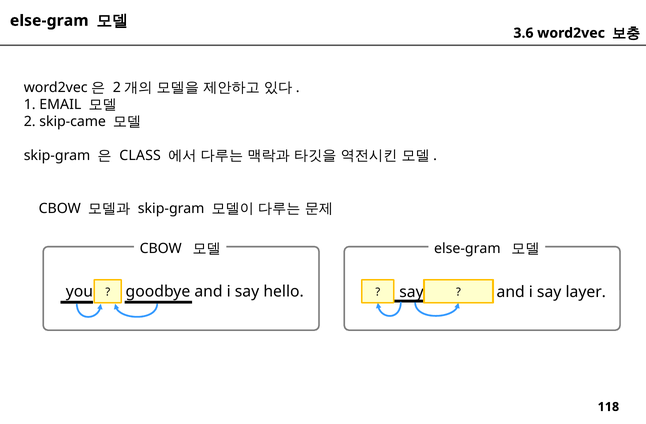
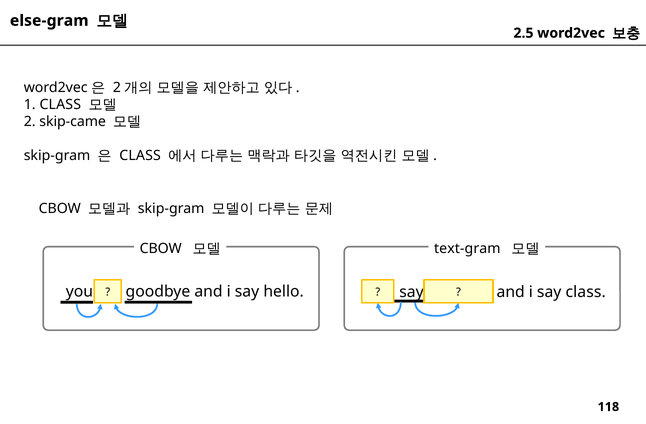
3.6: 3.6 -> 2.5 (523, 33)
1 EMAIL: EMAIL -> CLASS (60, 105)
else-gram: else-gram -> text-gram (467, 249)
say layer: layer -> class (586, 292)
